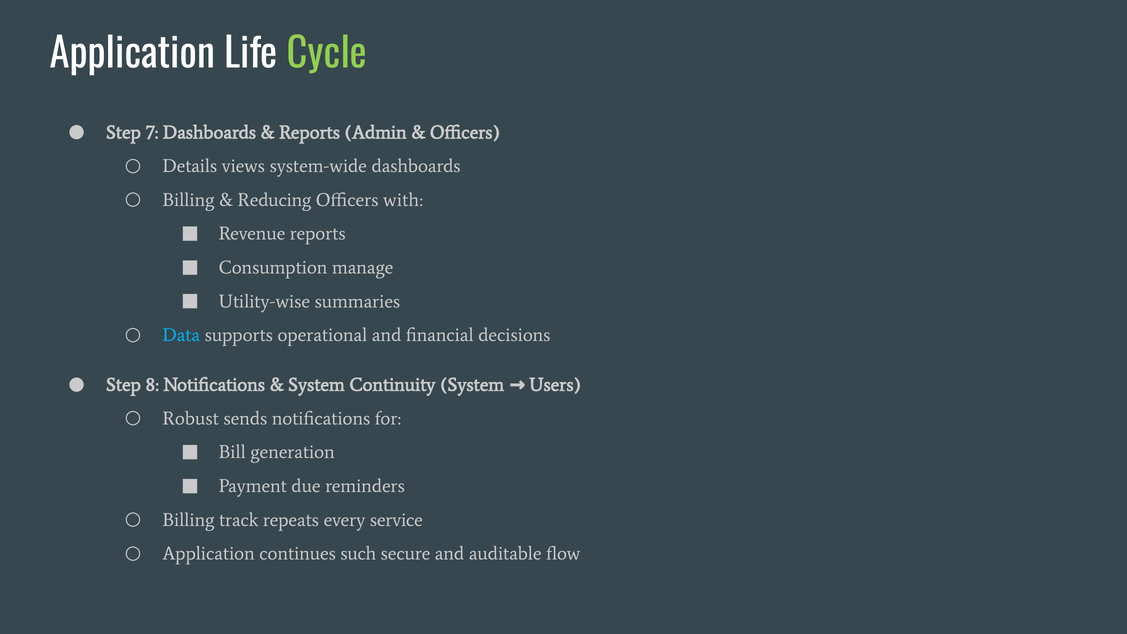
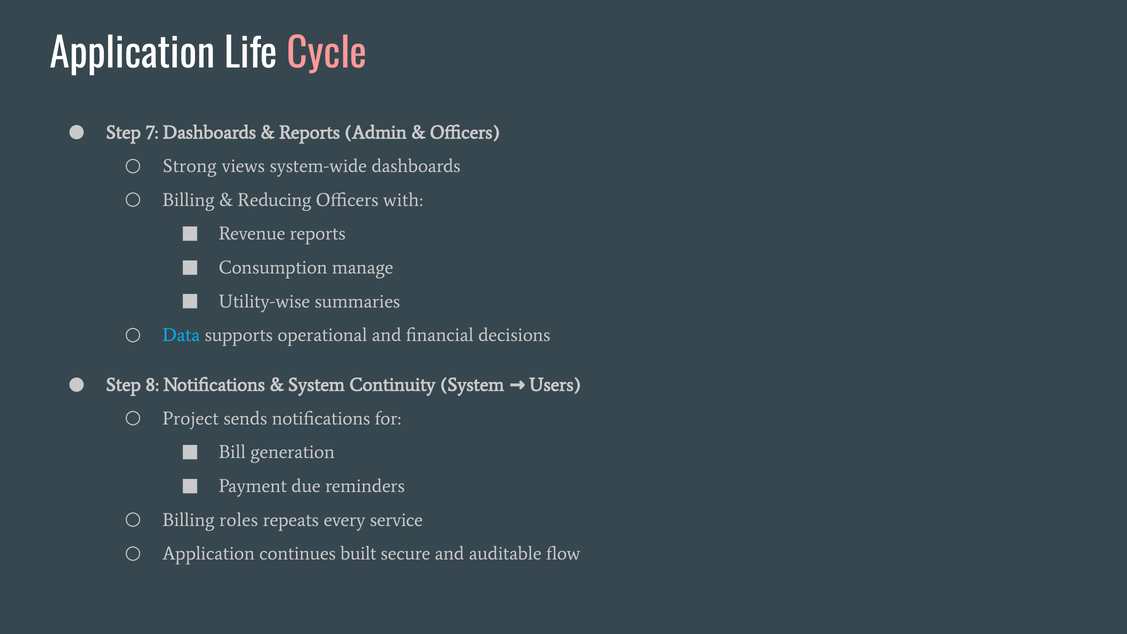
Cycle colour: light green -> pink (327, 54)
Details: Details -> Strong (190, 166)
Robust: Robust -> Project (191, 418)
track: track -> roles (239, 520)
such: such -> built (358, 554)
